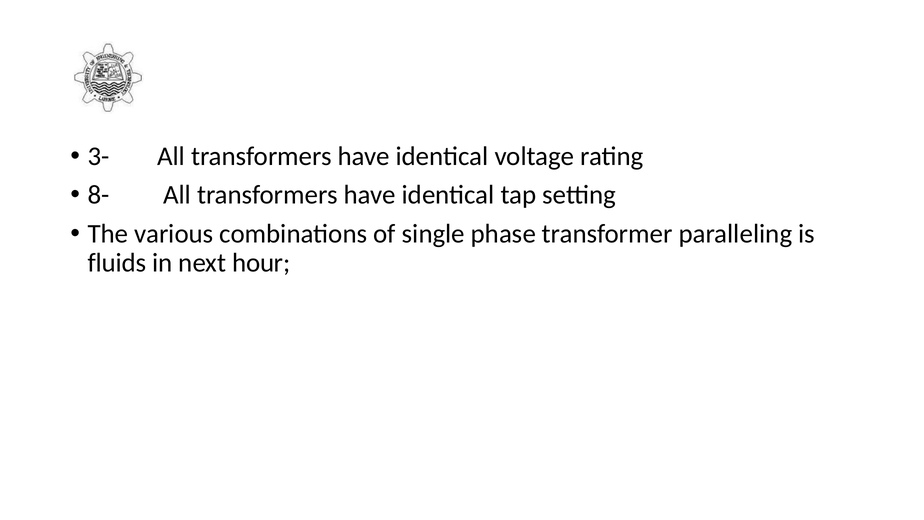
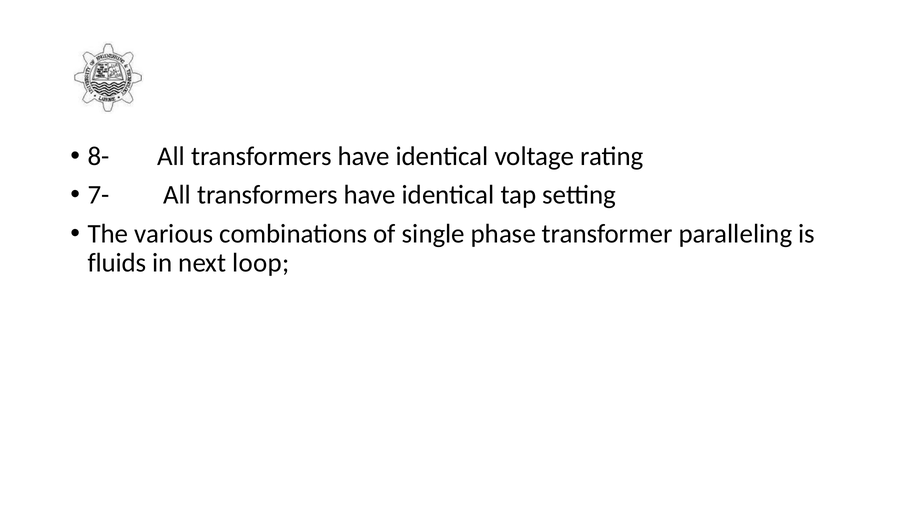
3-: 3- -> 8- (99, 156)
8-: 8- -> 7- (99, 195)
hour: hour -> loop (261, 263)
